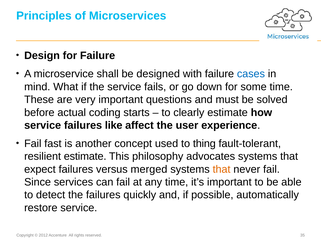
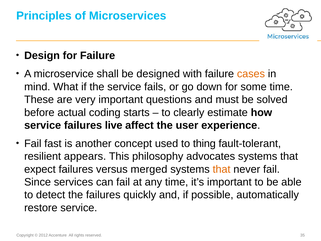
cases colour: blue -> orange (251, 74)
like: like -> live (114, 125)
resilient estimate: estimate -> appears (85, 156)
